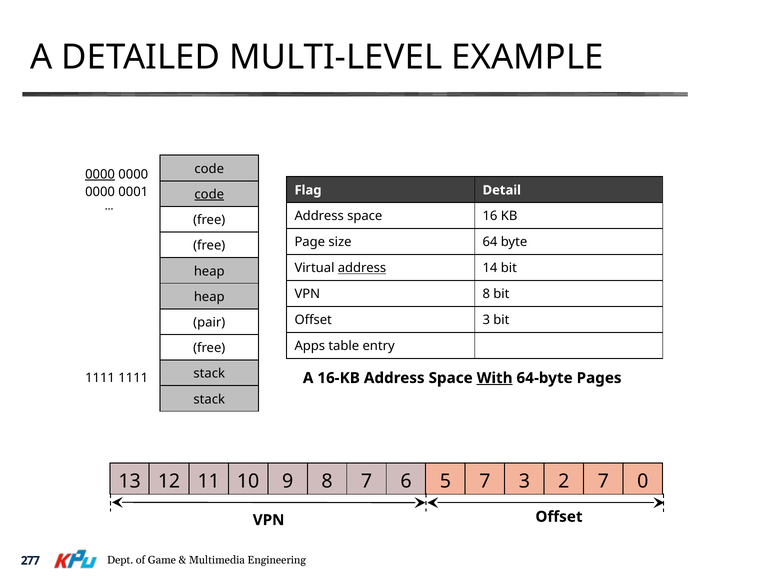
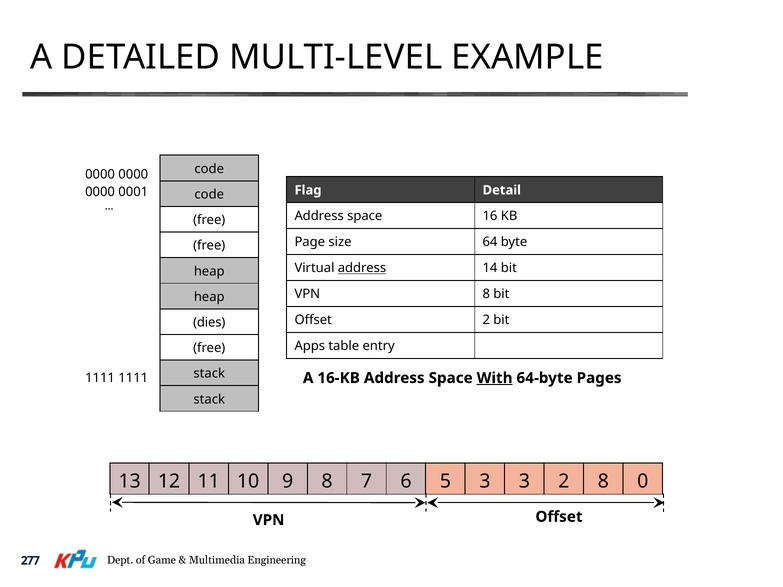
0000 underline: present -> none (100, 174)
code underline: present -> none (209, 194)
Offset 3: 3 -> 2 (486, 320)
pair: pair -> dies (209, 323)
5 7: 7 -> 3 (485, 481)
2 7: 7 -> 8 (603, 481)
